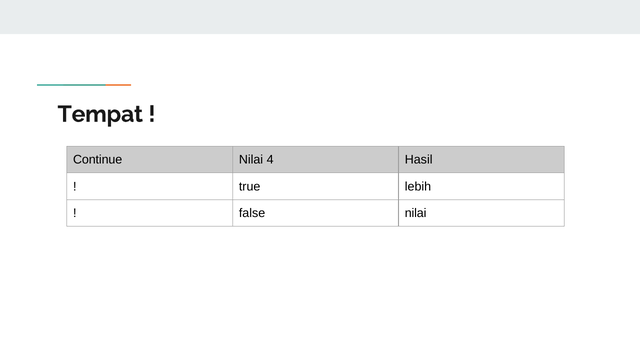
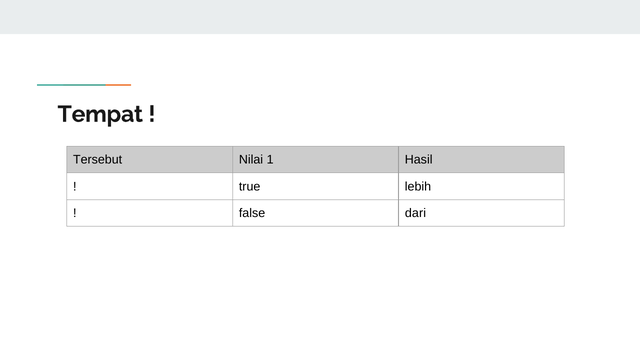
Continue: Continue -> Tersebut (98, 160)
4: 4 -> 1 (270, 160)
false nilai: nilai -> dari (415, 213)
